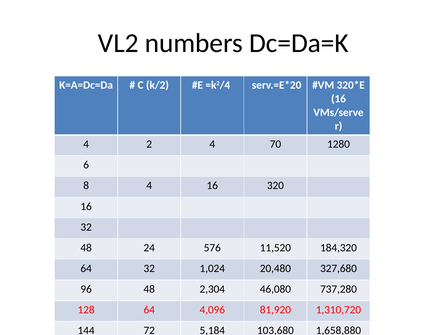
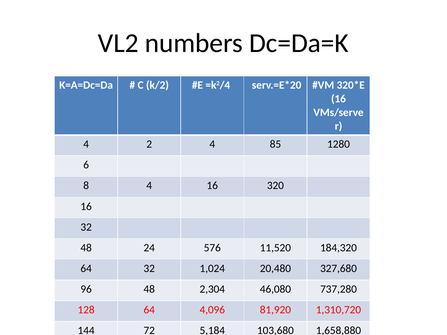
70: 70 -> 85 (275, 144)
